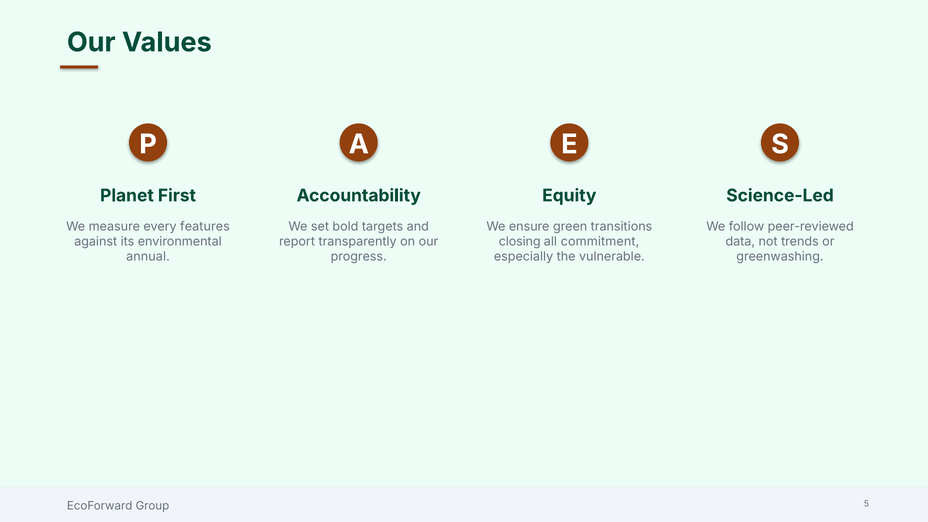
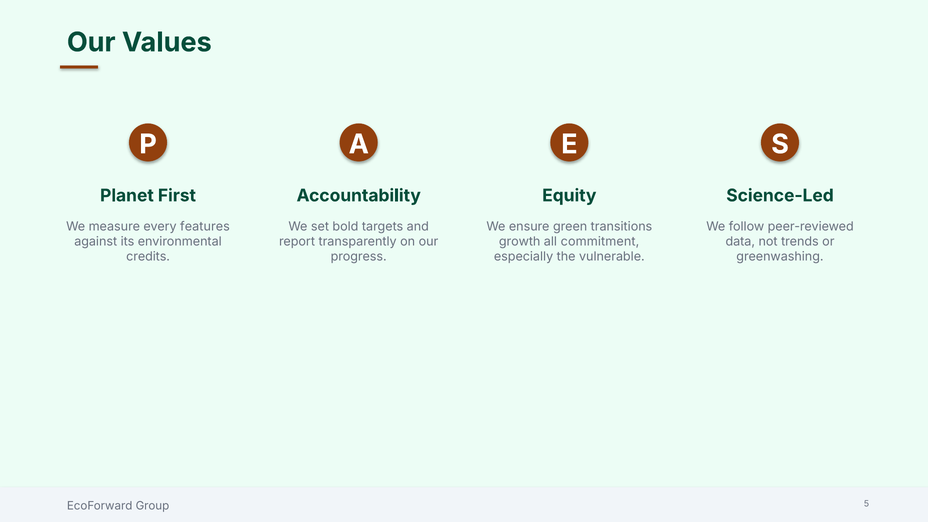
closing: closing -> growth (520, 242)
annual: annual -> credits (148, 257)
